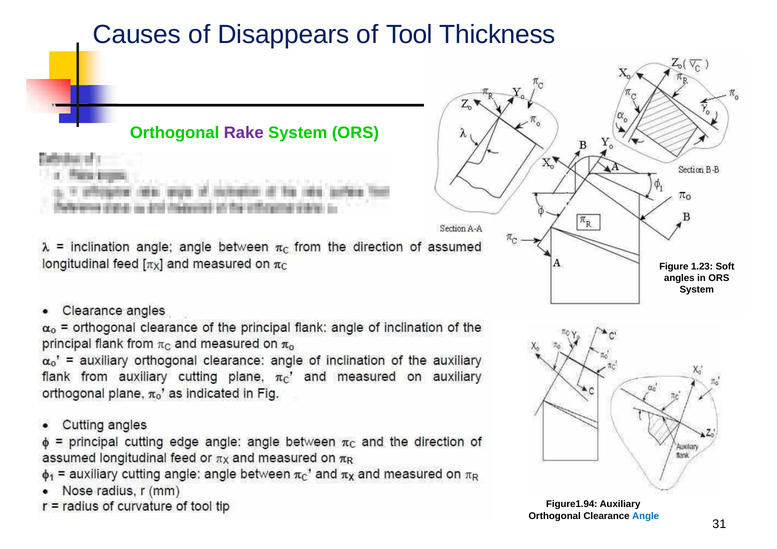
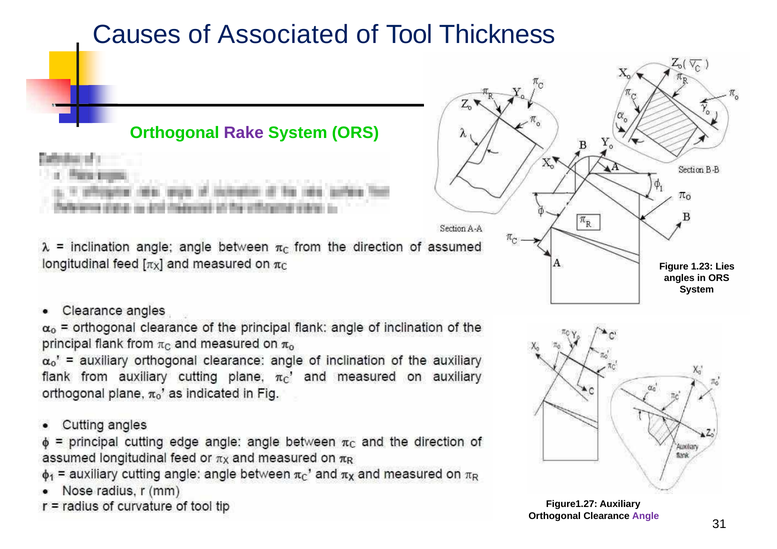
Disappears: Disappears -> Associated (283, 35)
Soft: Soft -> Lies (725, 266)
Figure1.94: Figure1.94 -> Figure1.27 (572, 504)
Angle colour: blue -> purple (646, 516)
